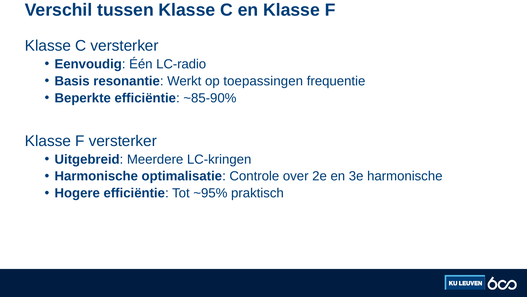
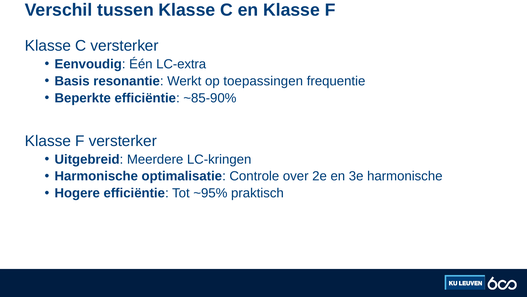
LC-radio: LC-radio -> LC-extra (181, 64)
